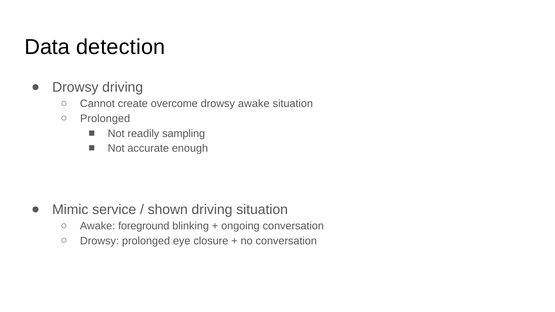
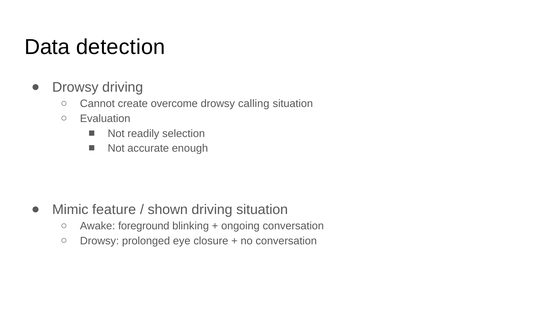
drowsy awake: awake -> calling (254, 104)
Prolonged: Prolonged -> Evaluation (105, 119)
sampling: sampling -> selection (184, 134)
service: service -> feature (114, 210)
